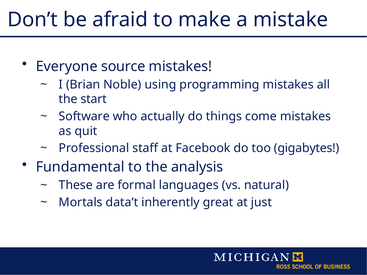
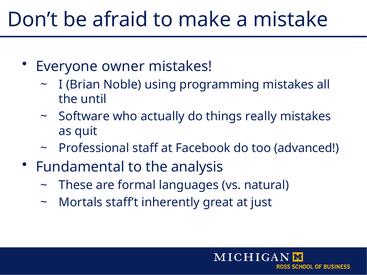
source: source -> owner (123, 66)
start: start -> until (94, 99)
come: come -> really (261, 116)
gigabytes: gigabytes -> advanced (307, 148)
data’t: data’t -> staff’t (122, 202)
